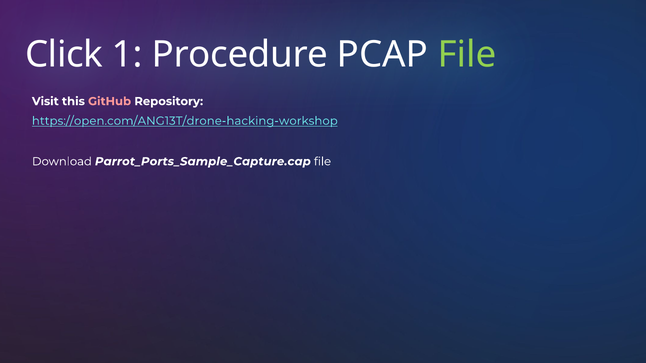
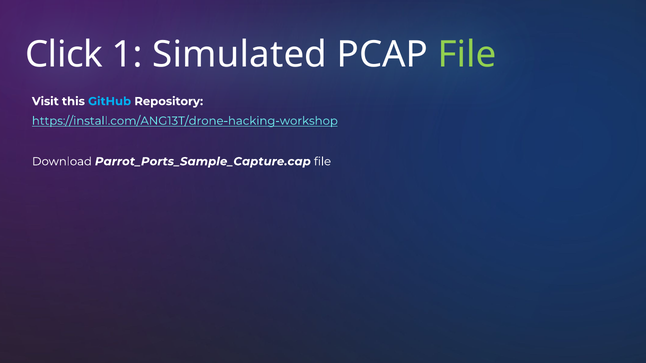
Procedure: Procedure -> Simulated (240, 54)
GitHub colour: pink -> light blue (110, 101)
https://open.com/ANG13T/drone-hacking-workshop: https://open.com/ANG13T/drone-hacking-workshop -> https://install.com/ANG13T/drone-hacking-workshop (185, 121)
